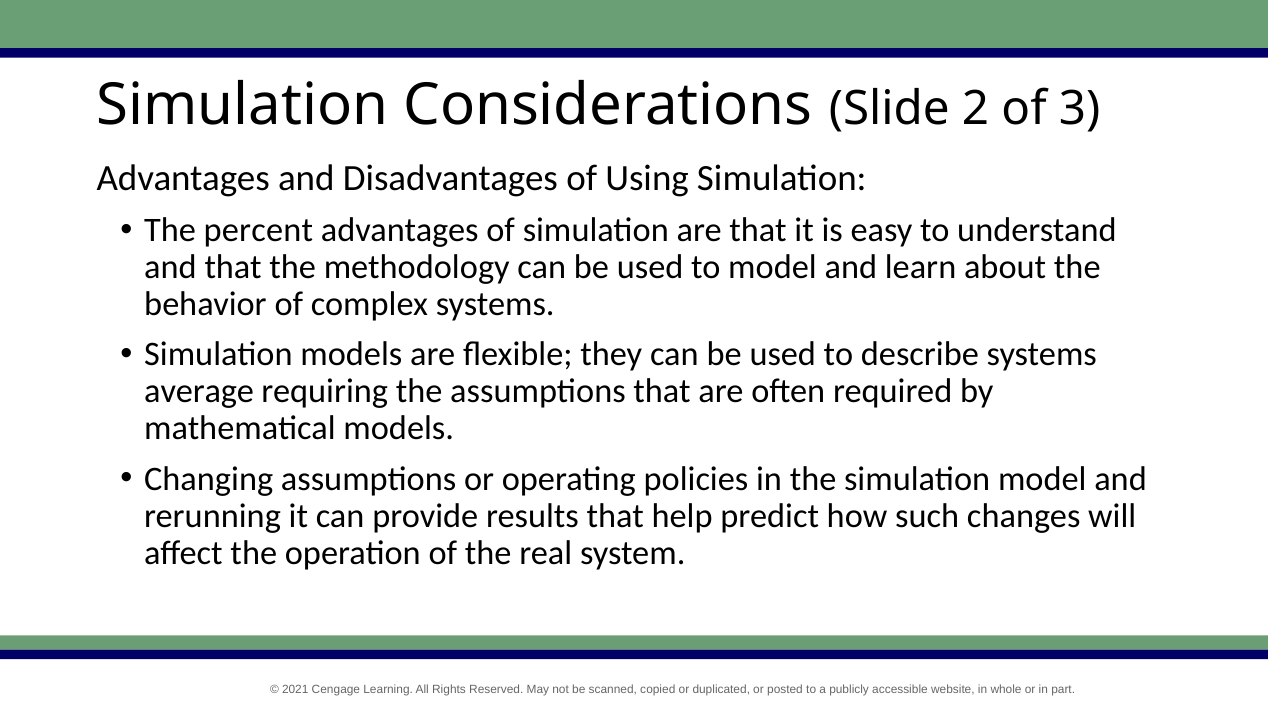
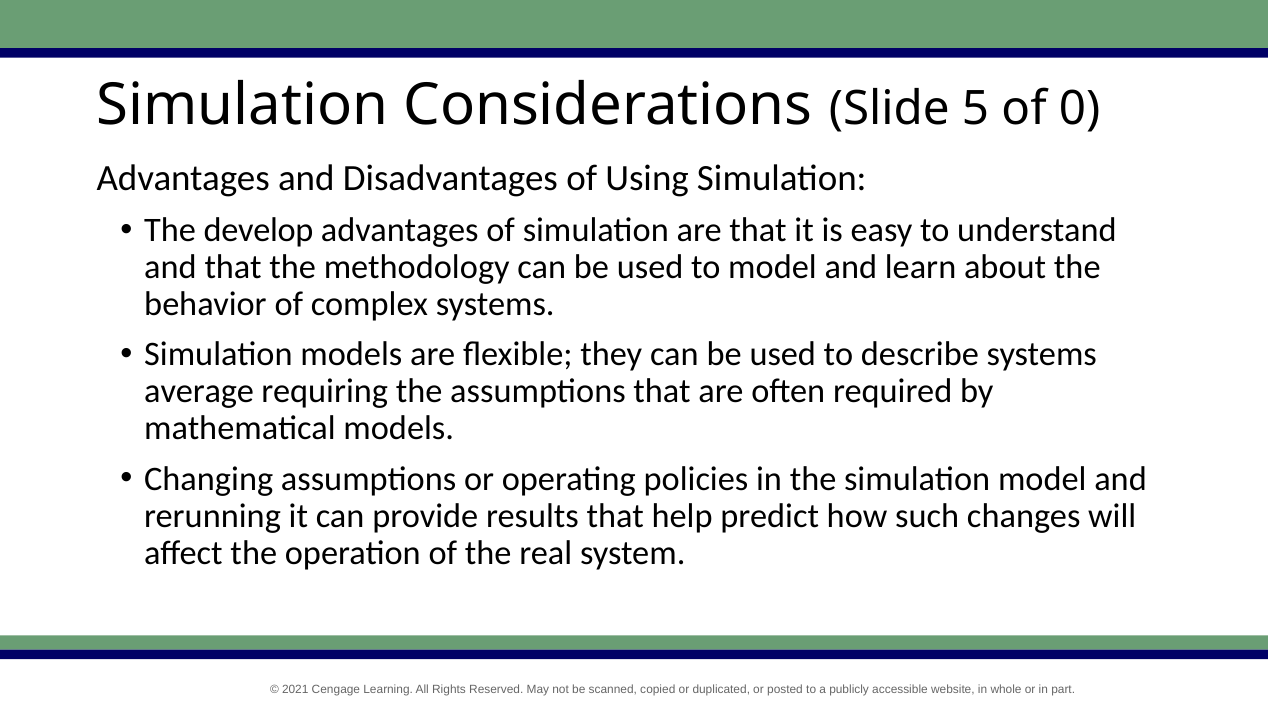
2: 2 -> 5 (976, 109)
3: 3 -> 0 (1080, 109)
percent: percent -> develop (259, 230)
